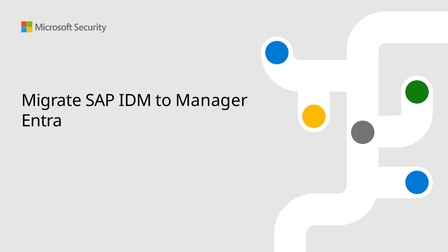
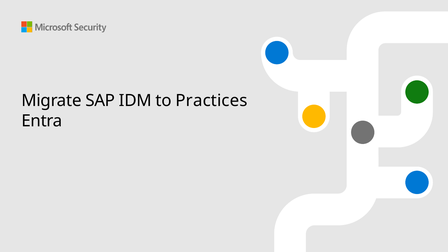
Manager: Manager -> Practices (212, 101)
